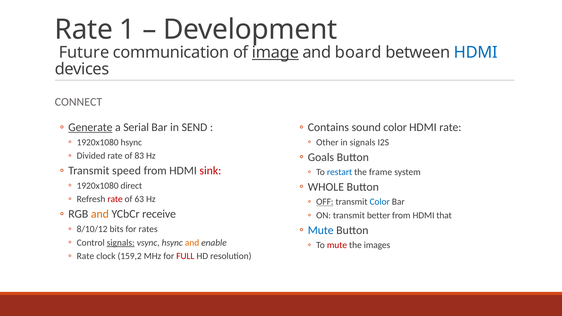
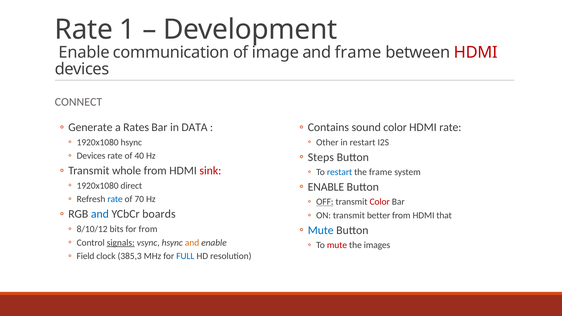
Future: Future -> Enable (84, 53)
image underline: present -> none (275, 53)
and board: board -> frame (358, 53)
HDMI colour: blue -> red (476, 53)
Generate underline: present -> none (90, 127)
Serial: Serial -> Rates (136, 127)
SEND: SEND -> DATA (194, 127)
in signals: signals -> restart (363, 142)
Divided: Divided -> Devices (91, 156)
83: 83 -> 40 (139, 156)
Goals: Goals -> Steps (321, 157)
speed: speed -> whole (127, 171)
WHOLE: WHOLE -> ENABLE (326, 187)
rate colour: red -> blue (115, 199)
63: 63 -> 70 (139, 199)
Color colour: blue -> red (380, 202)
and colour: orange -> blue (100, 214)
receive: receive -> boards (159, 214)
for rates: rates -> from (148, 229)
Rate: Rate -> Field (86, 256)
159,2: 159,2 -> 385,3 (130, 256)
FULL colour: red -> blue (185, 256)
